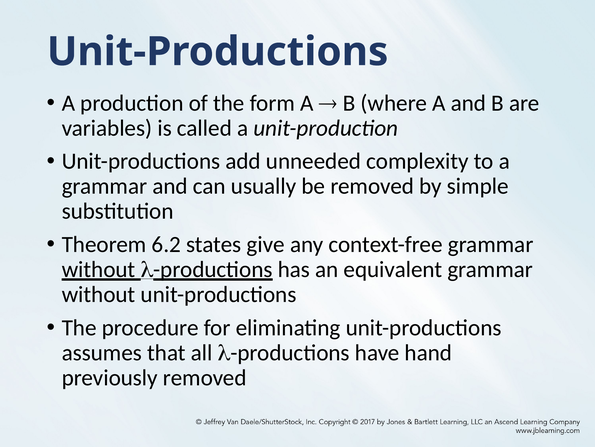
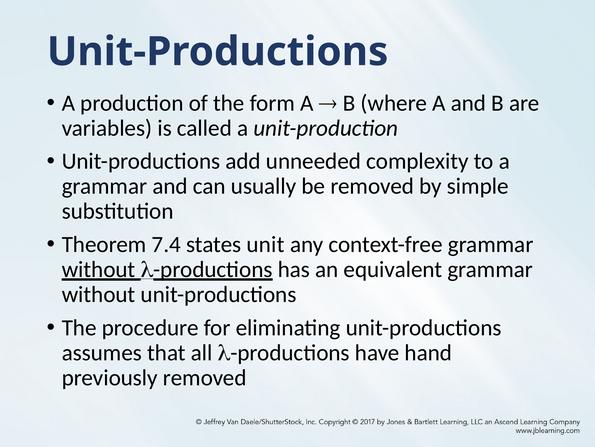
6.2: 6.2 -> 7.4 (166, 244)
give: give -> unit (266, 244)
